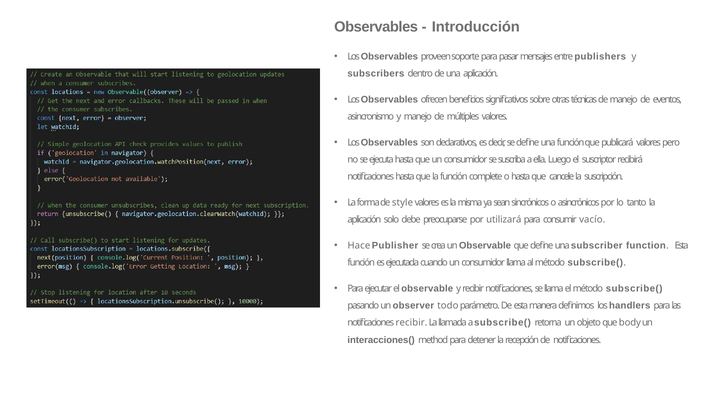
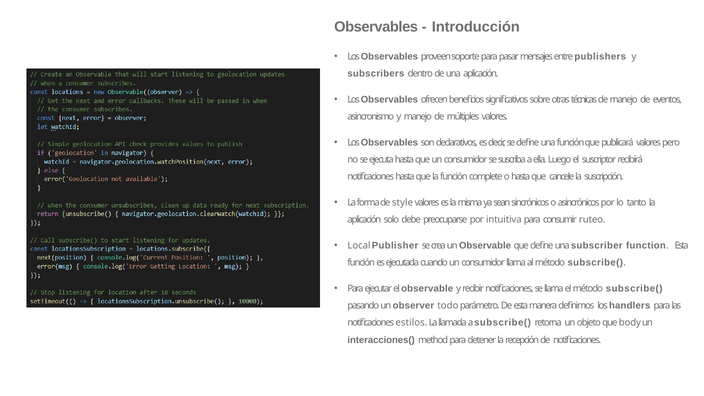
utilizará: utilizará -> intuitiva (504, 220)
vacío: vacío -> ruteo (592, 220)
Hace: Hace -> Local (359, 246)
notificaciones recibir: recibir -> estilos (411, 323)
